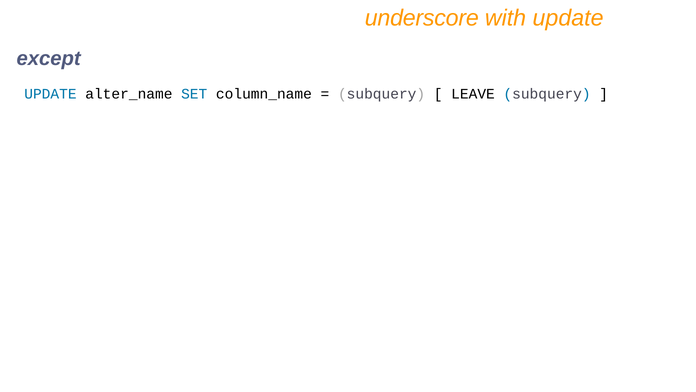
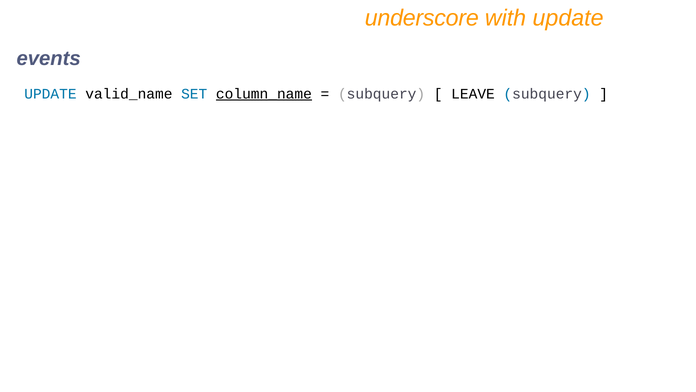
except: except -> events (49, 59)
alter_name: alter_name -> valid_name (129, 94)
column_name underline: none -> present (264, 94)
